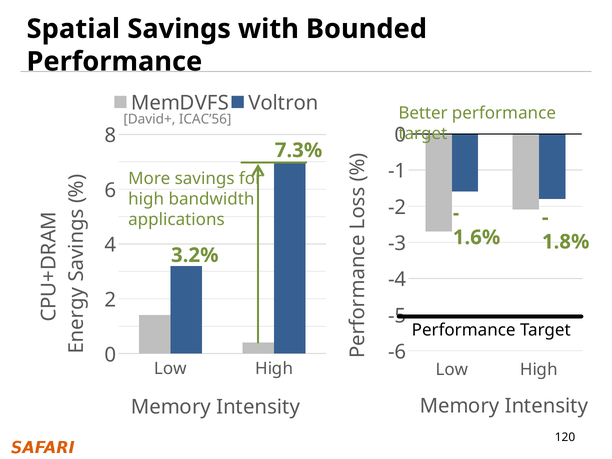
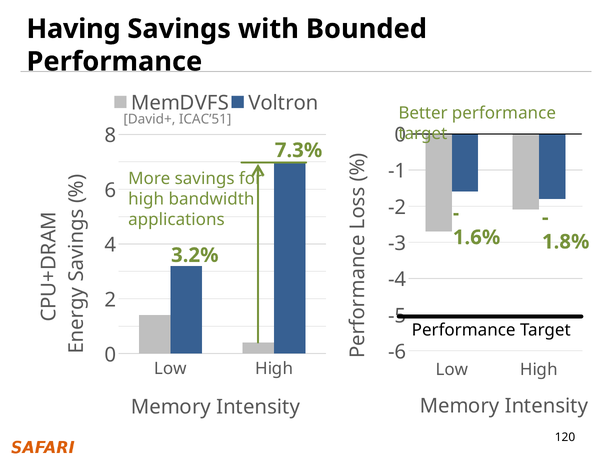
Spatial: Spatial -> Having (74, 29)
ICAC’56: ICAC’56 -> ICAC’51 (205, 119)
